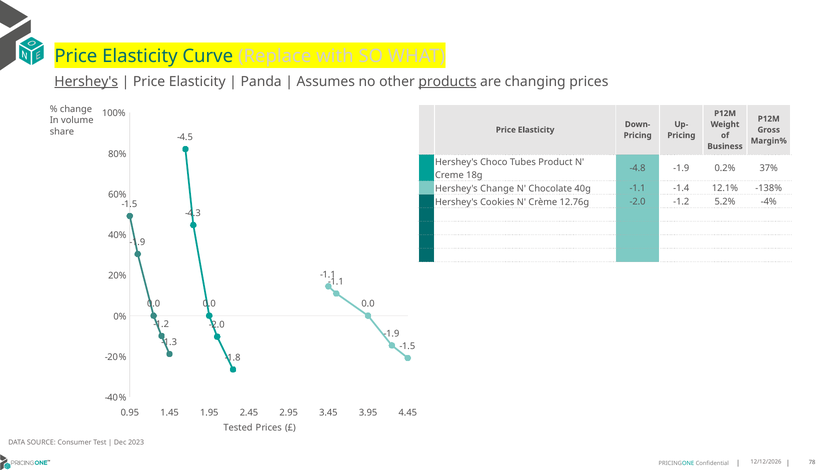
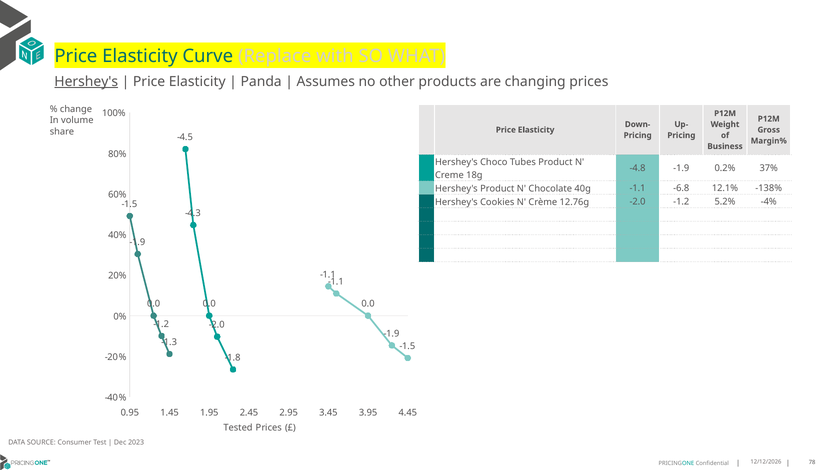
products underline: present -> none (447, 82)
Hershey's Change: Change -> Product (497, 189)
-1.4: -1.4 -> -6.8 (681, 188)
